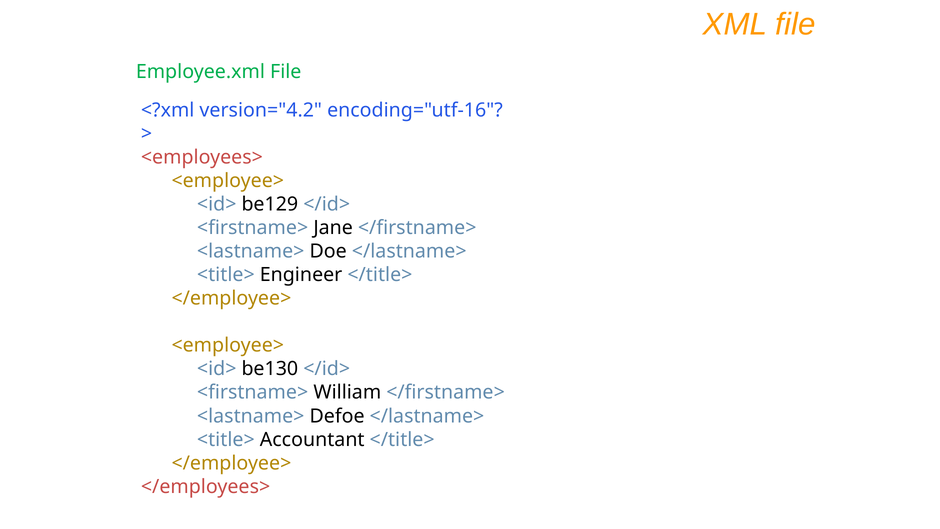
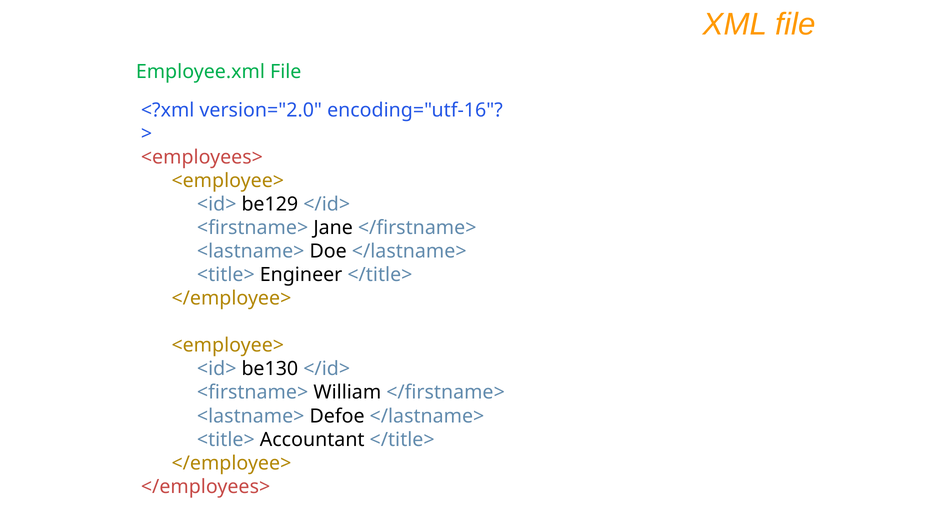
version="4.2: version="4.2 -> version="2.0 (261, 110)
